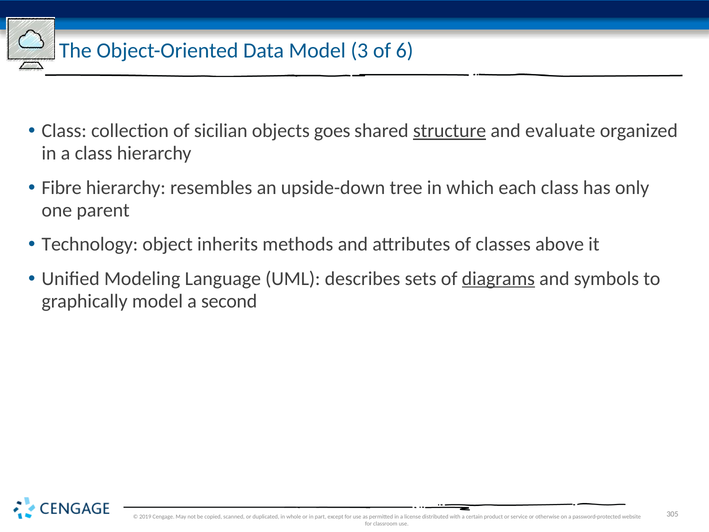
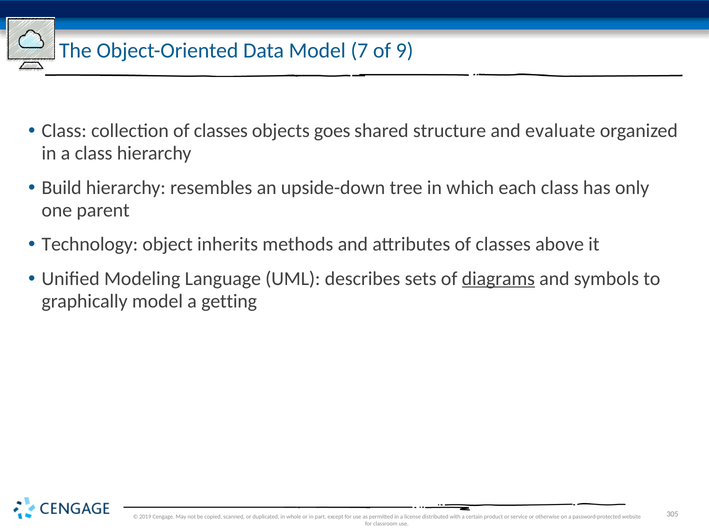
3: 3 -> 7 (359, 51)
6: 6 -> 9 (405, 51)
collection of sicilian: sicilian -> classes (221, 131)
structure underline: present -> none (450, 131)
Fibre: Fibre -> Build (62, 188)
second: second -> getting (229, 301)
